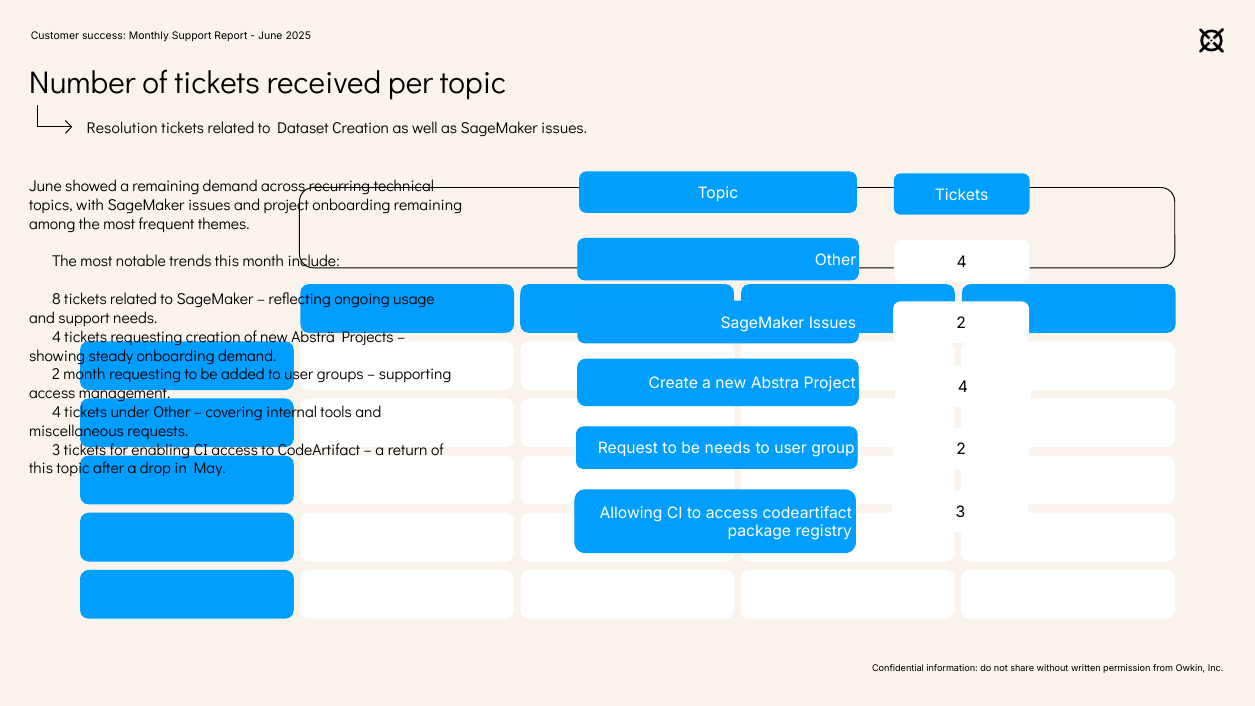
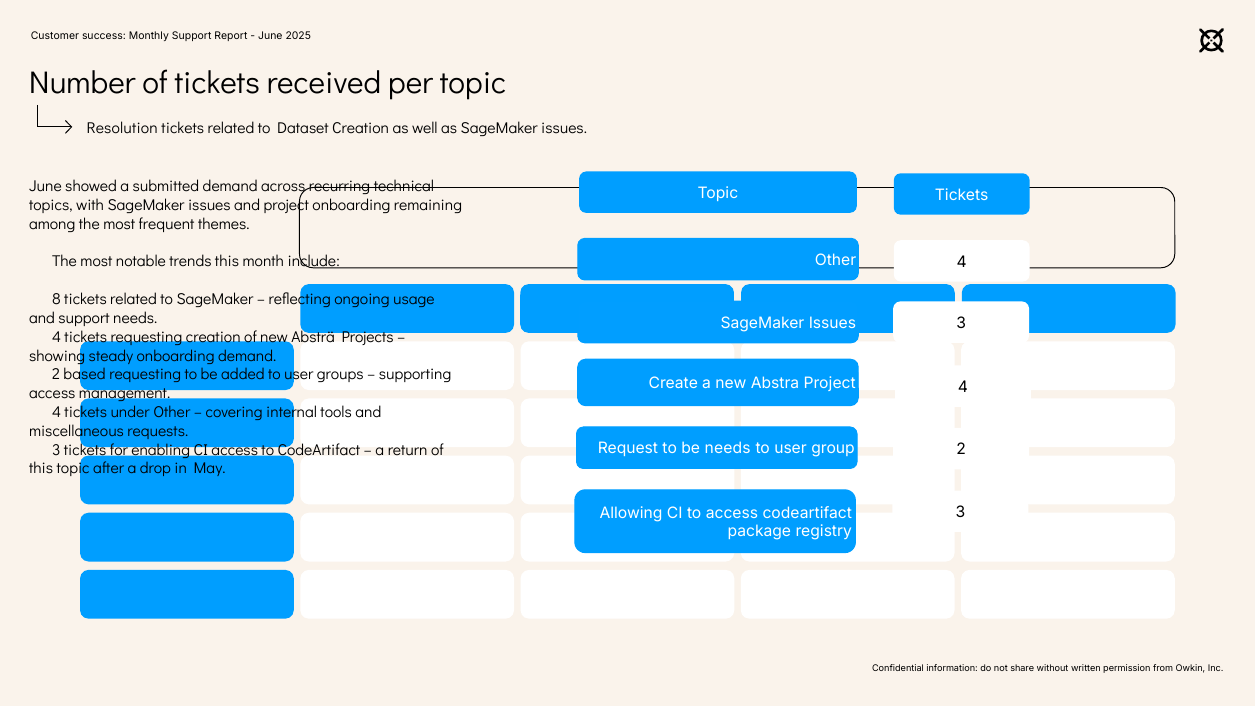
a remaining: remaining -> submitted (166, 186)
Issues 2: 2 -> 3 (961, 323)
month: month -> based (85, 375)
